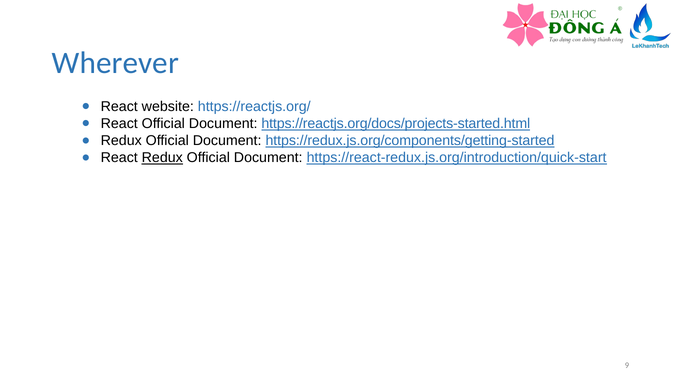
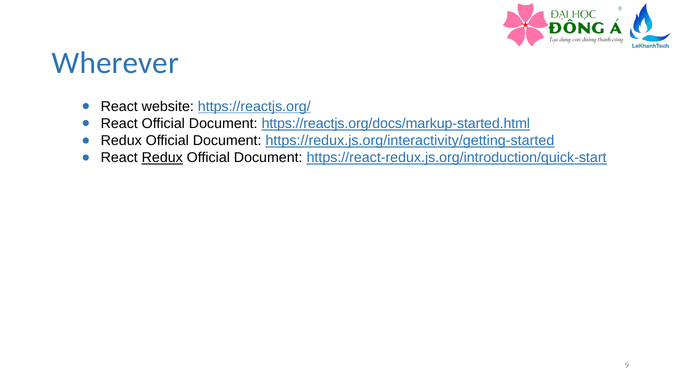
https://reactjs.org/ underline: none -> present (254, 107)
https://reactjs.org/docs/projects-started.html: https://reactjs.org/docs/projects-started.html -> https://reactjs.org/docs/markup-started.html (396, 124)
https://redux.js.org/components/getting-started: https://redux.js.org/components/getting-started -> https://redux.js.org/interactivity/getting-started (410, 141)
